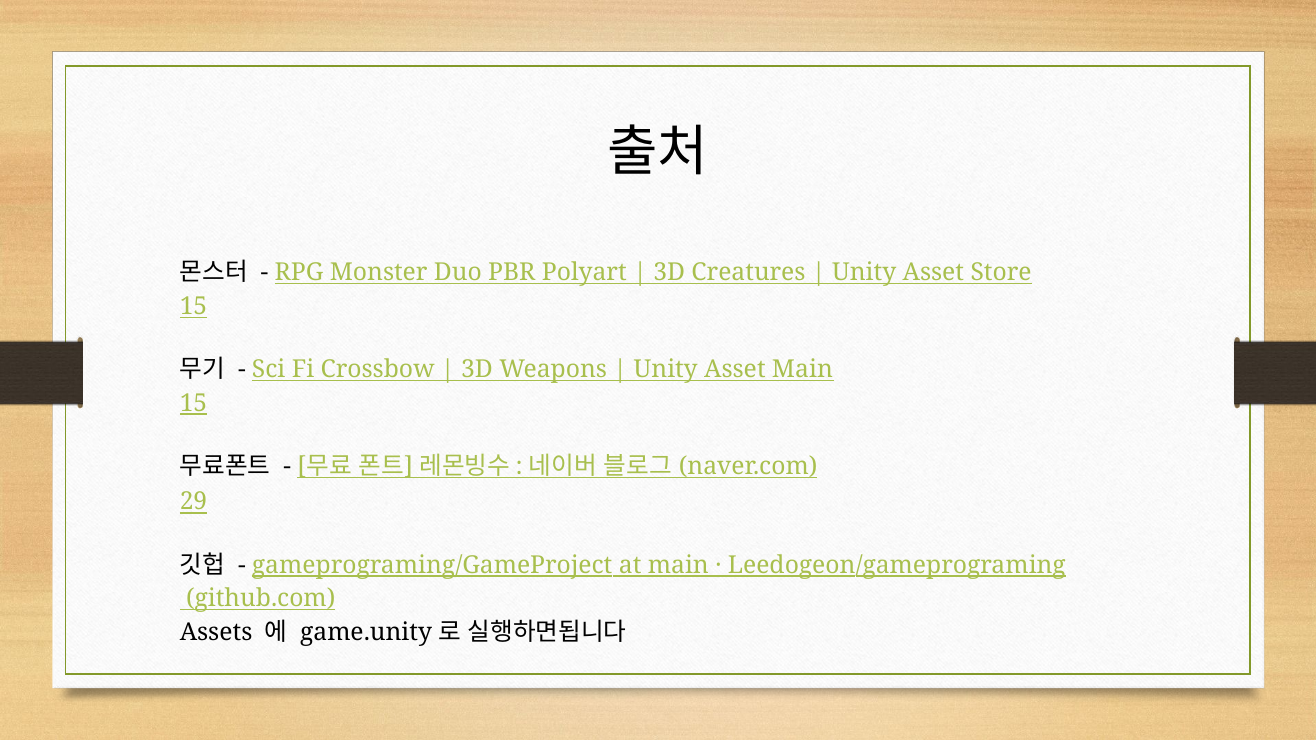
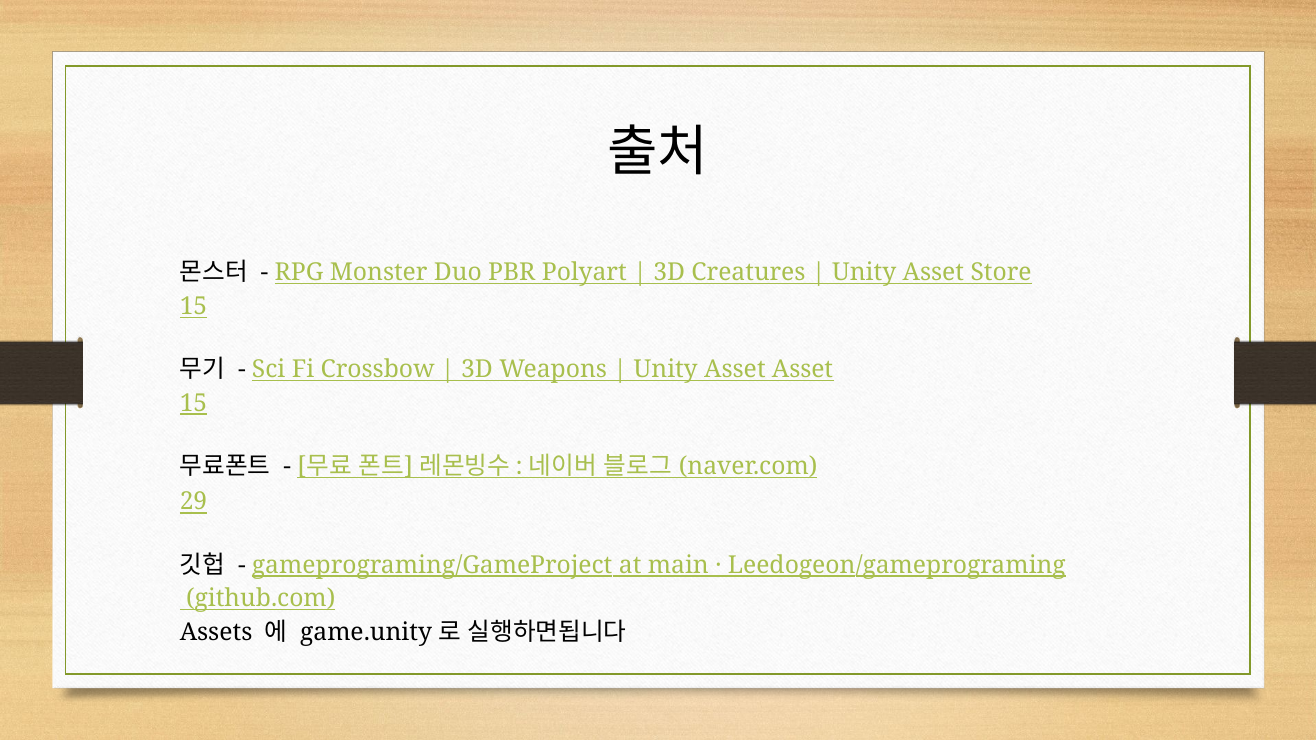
Asset Main: Main -> Asset (803, 369)
